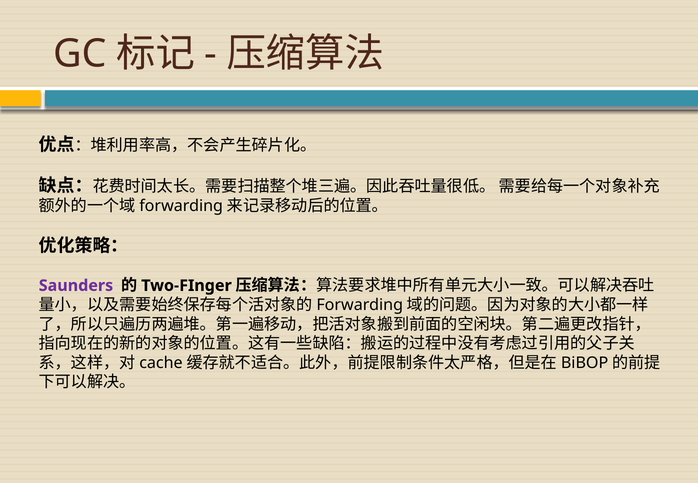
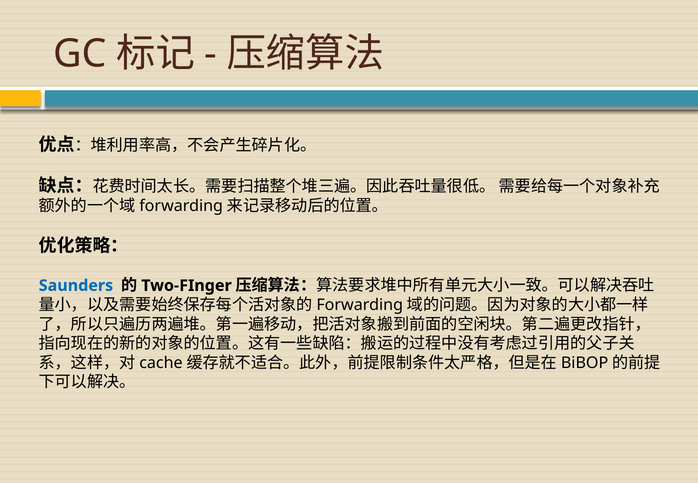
Saunders colour: purple -> blue (76, 286)
